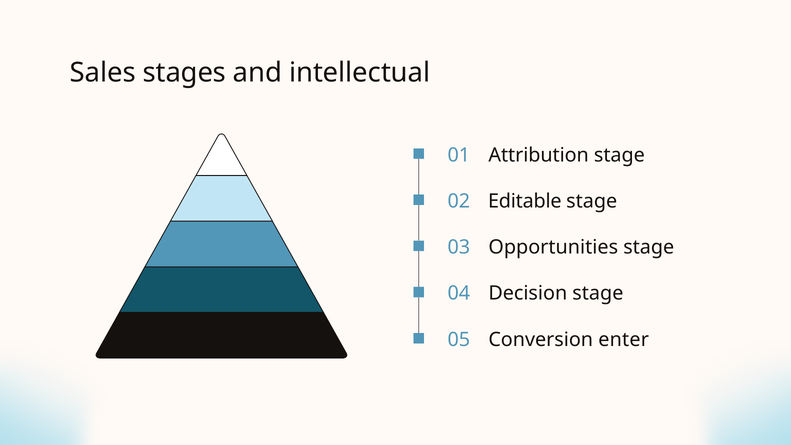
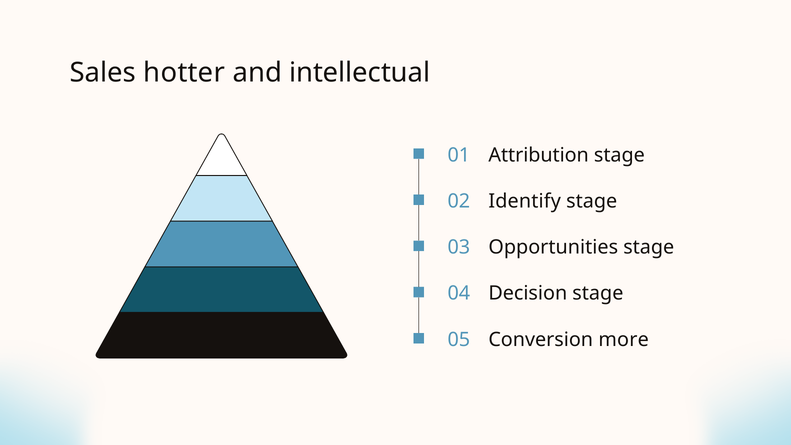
stages: stages -> hotter (184, 73)
Editable: Editable -> Identify (525, 201)
enter: enter -> more (624, 340)
